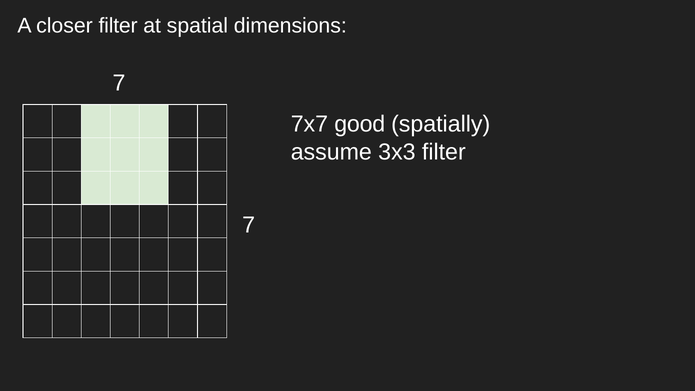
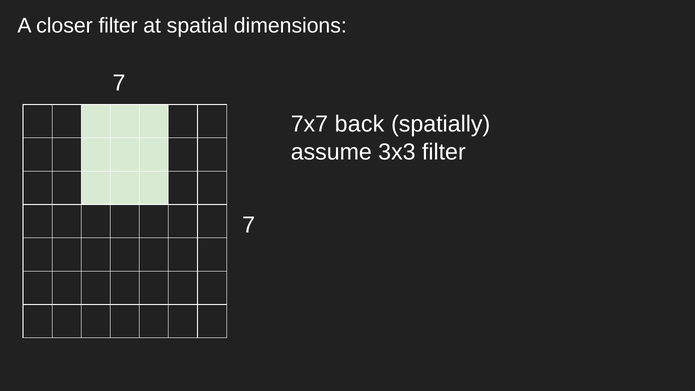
good: good -> back (360, 124)
